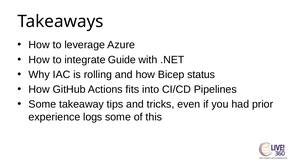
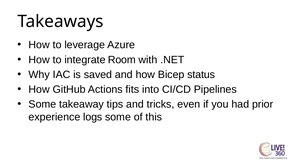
Guide: Guide -> Room (122, 60)
rolling: rolling -> saved (98, 75)
